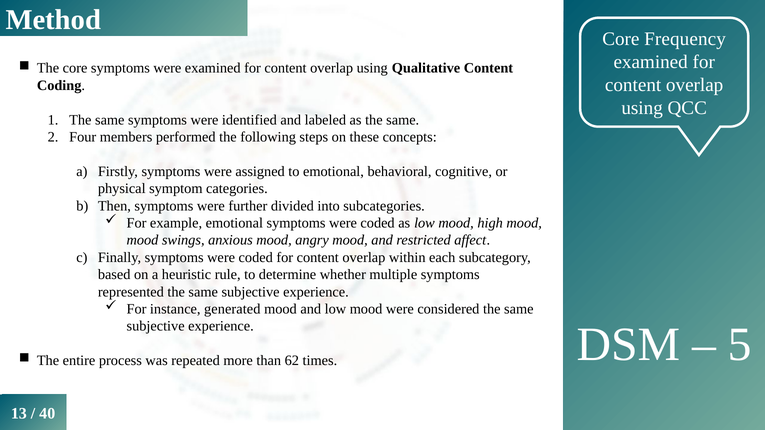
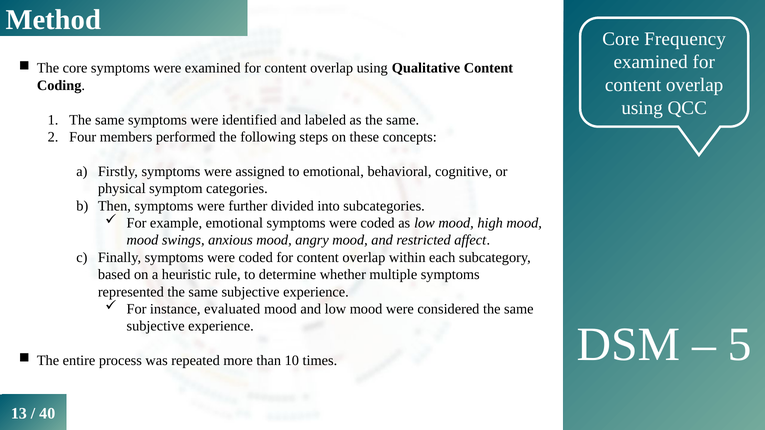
generated: generated -> evaluated (232, 309)
62: 62 -> 10 (292, 361)
